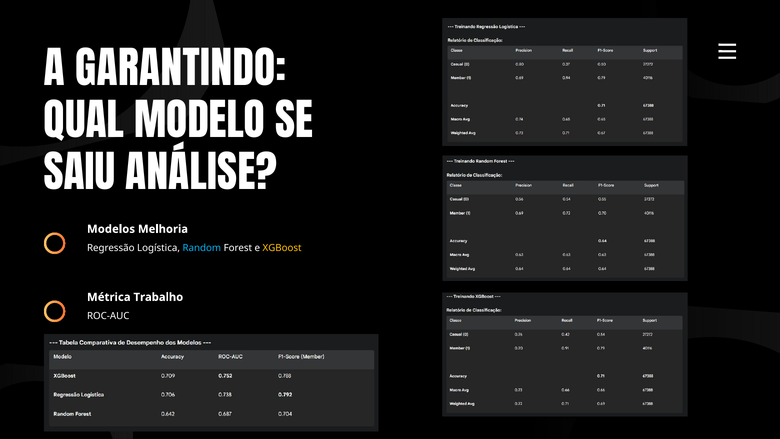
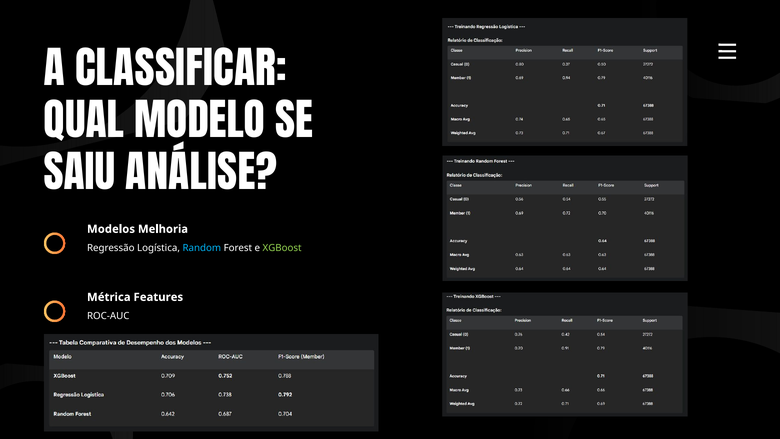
GARANTINDO: GARANTINDO -> CLASSIFICAR (181, 71)
XGBoost colour: yellow -> light green (282, 248)
Trabalho: Trabalho -> Features (158, 297)
